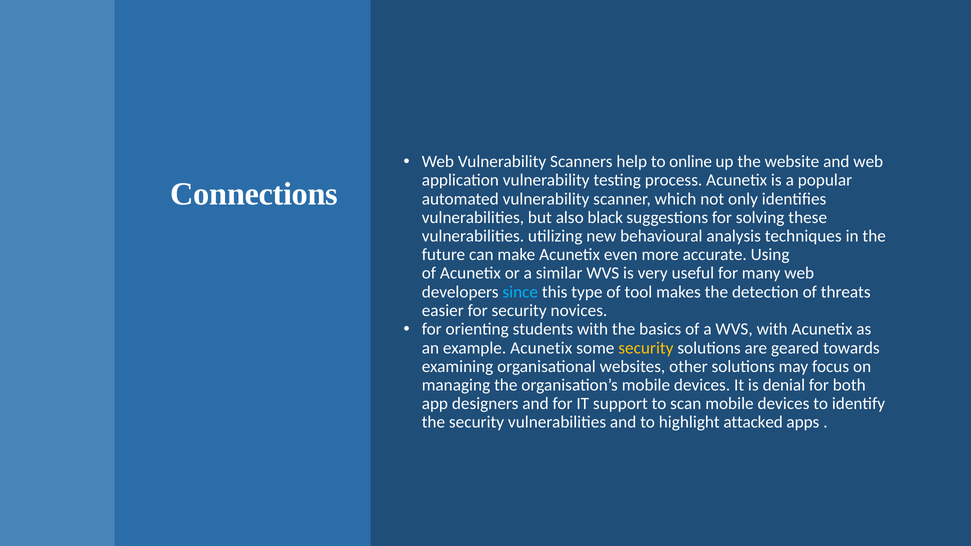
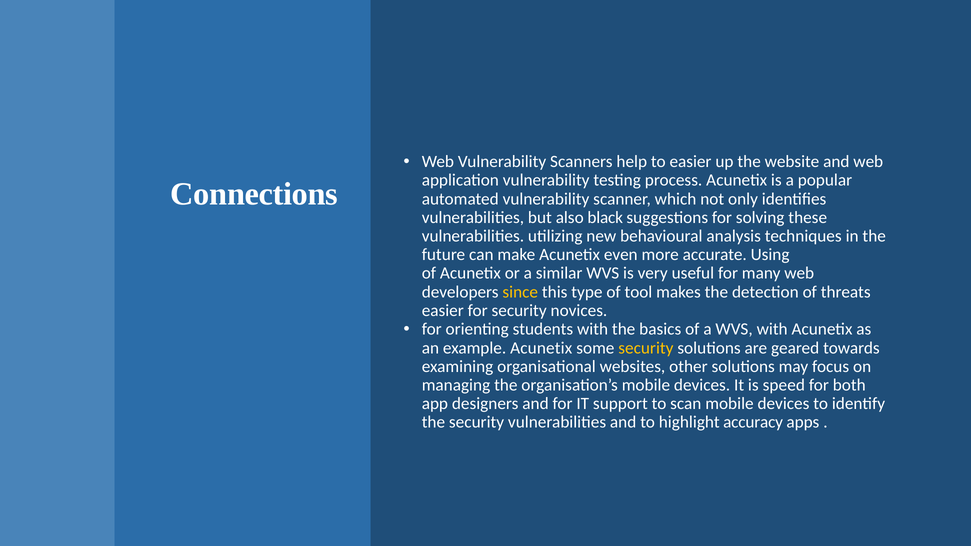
to online: online -> easier (691, 162)
since colour: light blue -> yellow (520, 292)
denial: denial -> speed (784, 385)
attacked: attacked -> accuracy (753, 422)
